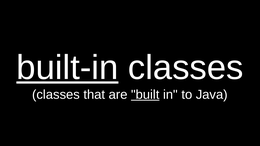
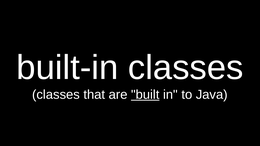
built-in underline: present -> none (67, 68)
